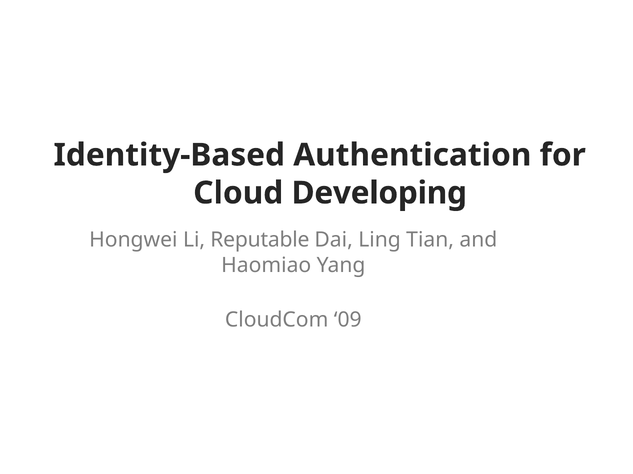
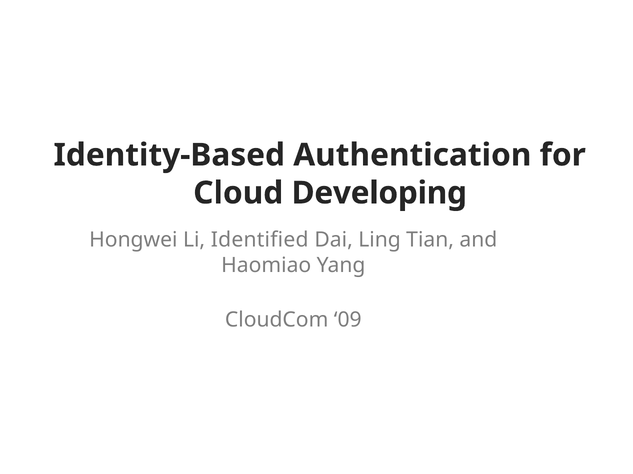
Reputable: Reputable -> Identified (260, 240)
